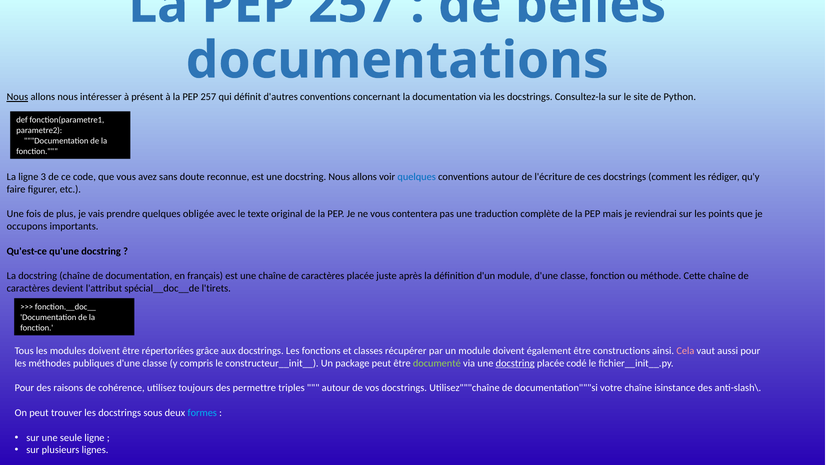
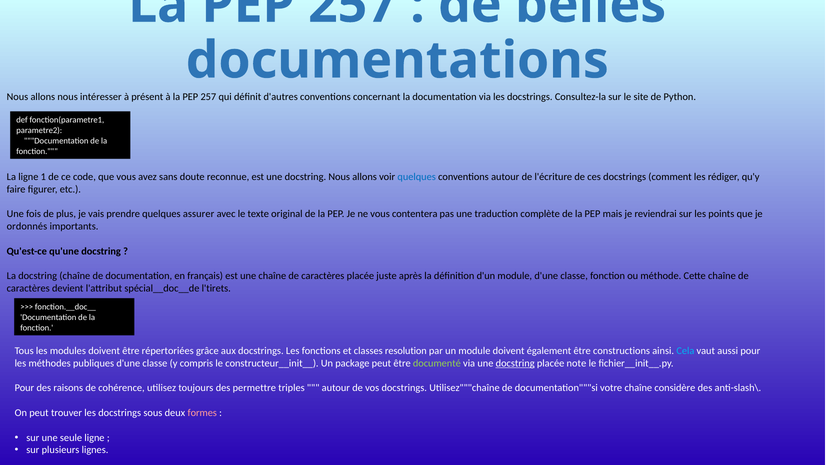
Nous underline: present -> none (17, 97)
3: 3 -> 1 (43, 177)
obligée: obligée -> assurer (199, 214)
occupons: occupons -> ordonnés (27, 226)
récupérer: récupérer -> resolution (406, 351)
Cela colour: pink -> light blue (685, 351)
codé: codé -> note (576, 363)
isinstance: isinstance -> considère (675, 388)
formes colour: light blue -> pink (202, 413)
